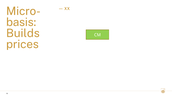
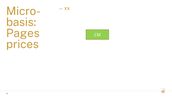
Builds: Builds -> Pages (23, 33)
